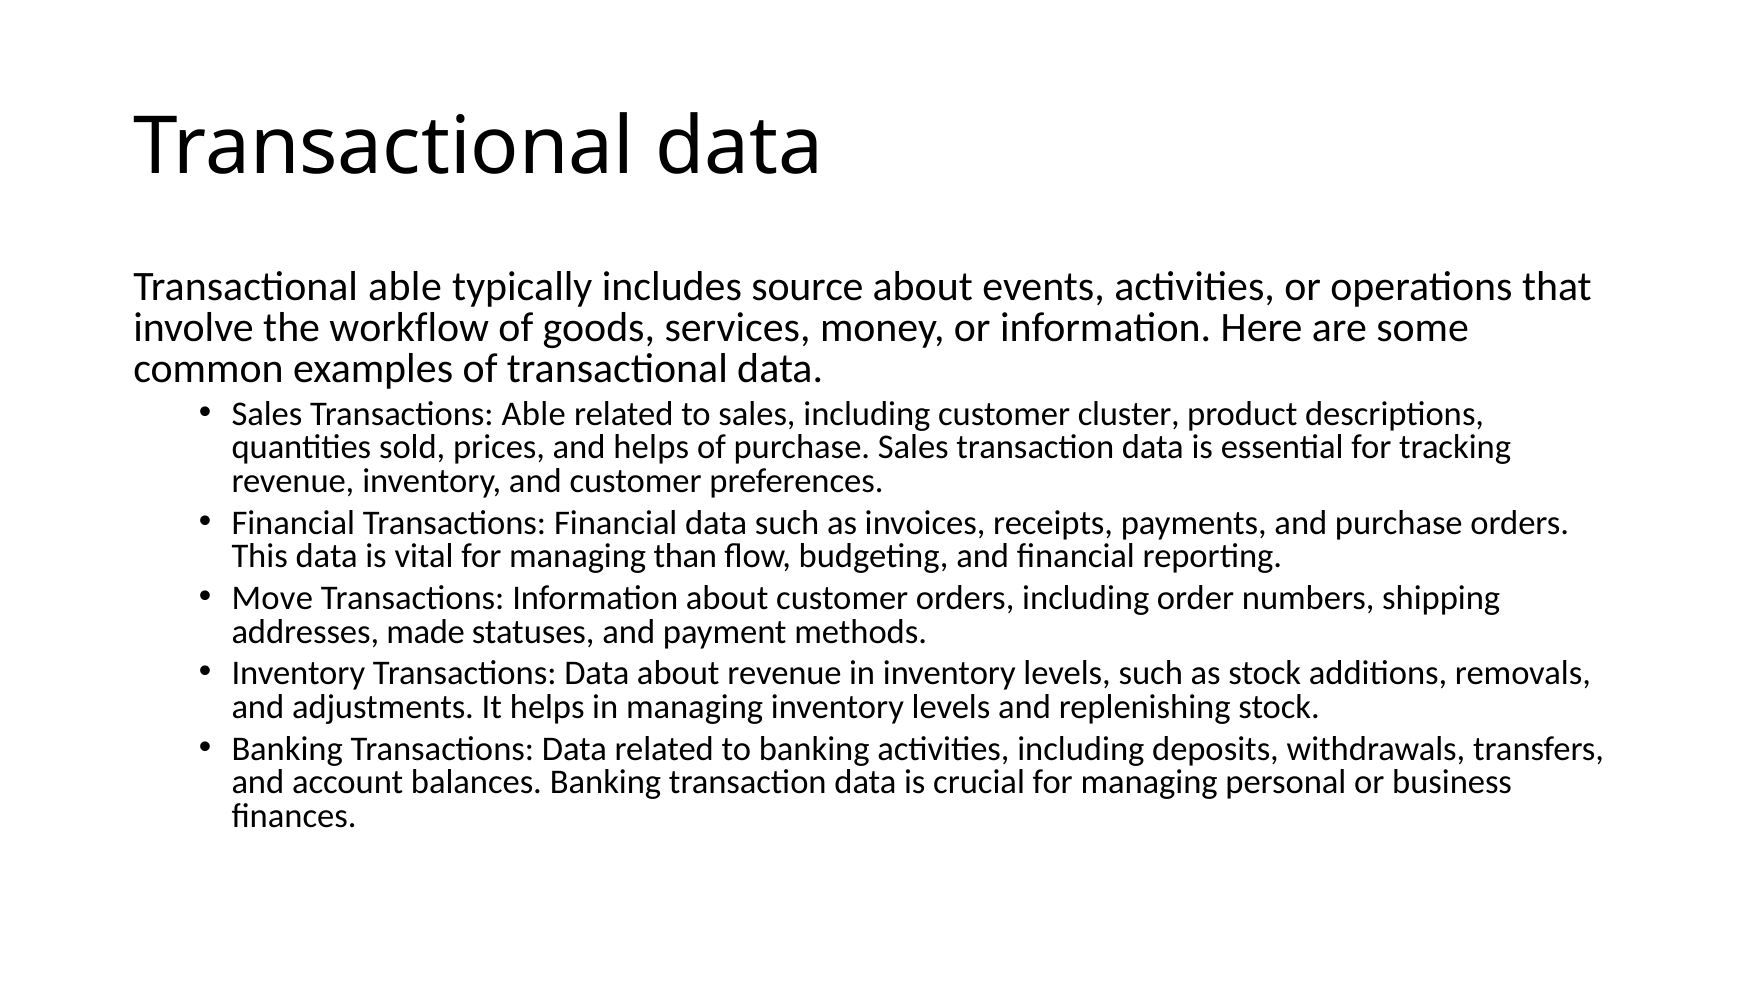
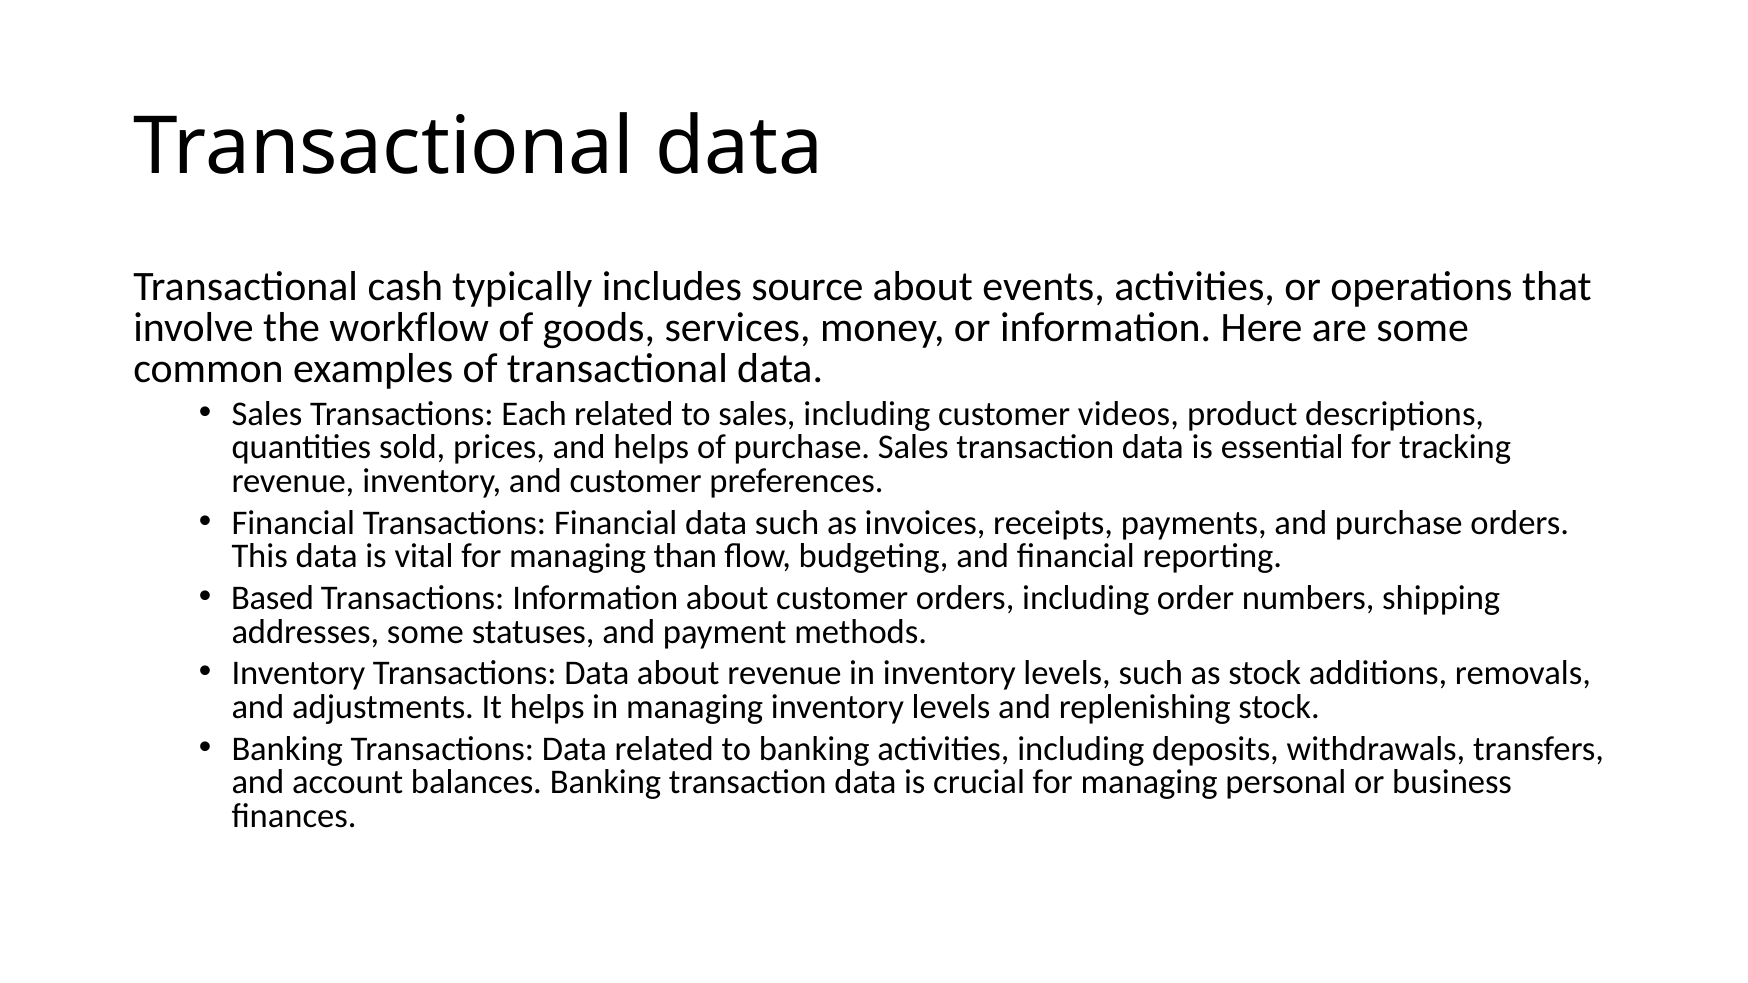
Transactional able: able -> cash (405, 287)
Transactions Able: Able -> Each (534, 414)
cluster: cluster -> videos (1128, 414)
Move: Move -> Based (273, 598)
addresses made: made -> some (425, 632)
